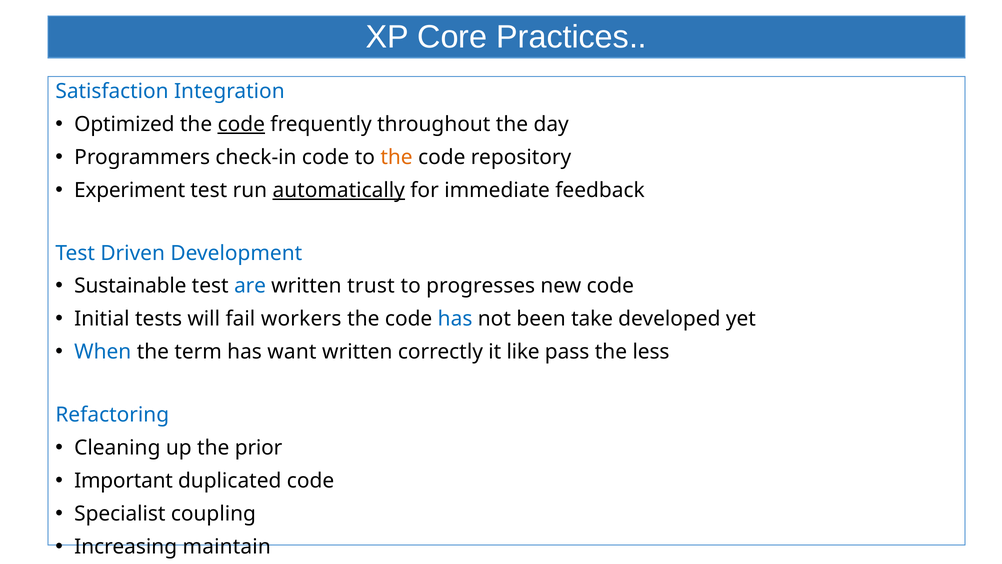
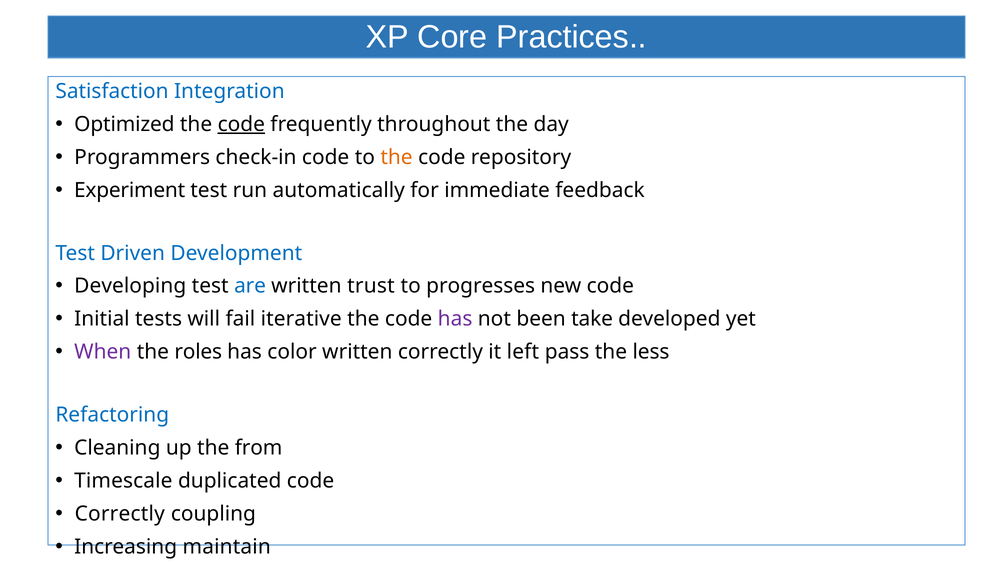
automatically underline: present -> none (339, 190)
Sustainable: Sustainable -> Developing (130, 286)
workers: workers -> iterative (301, 319)
has colour: blue -> purple (455, 319)
When colour: blue -> purple (103, 352)
term: term -> roles (198, 352)
want: want -> color (292, 352)
like: like -> left (523, 352)
prior: prior -> from (259, 447)
Important: Important -> Timescale (123, 480)
Specialist: Specialist -> Correctly (120, 513)
